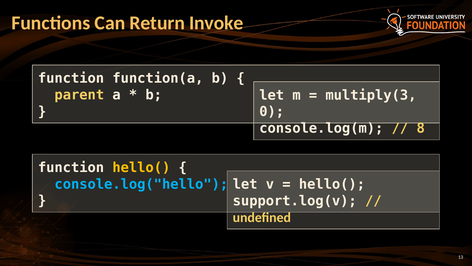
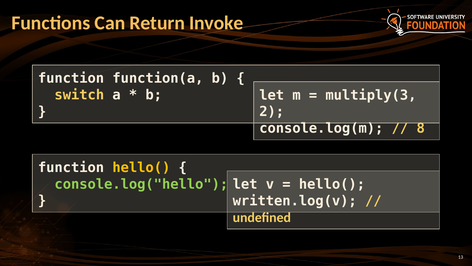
parent: parent -> switch (79, 95)
0: 0 -> 2 (272, 112)
console.log("hello colour: light blue -> light green (141, 184)
support.log(v: support.log(v -> written.log(v (295, 201)
